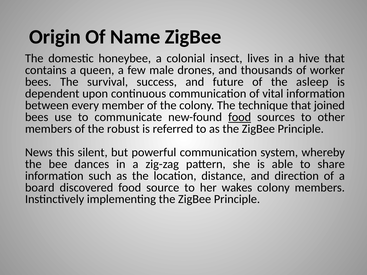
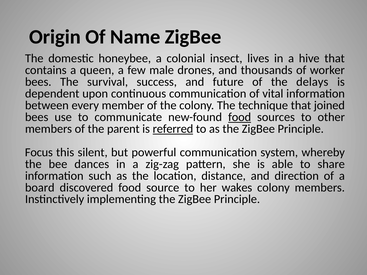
asleep: asleep -> delays (312, 82)
robust: robust -> parent (123, 129)
referred underline: none -> present (173, 129)
News: News -> Focus (39, 152)
